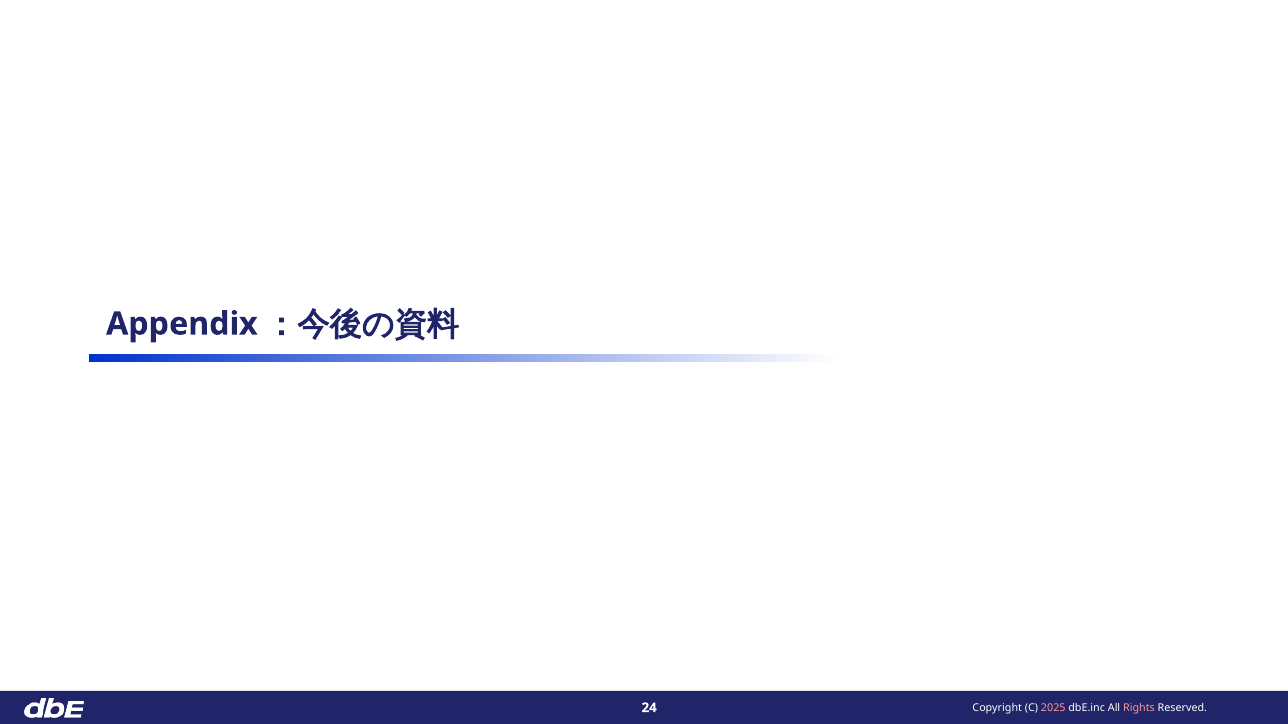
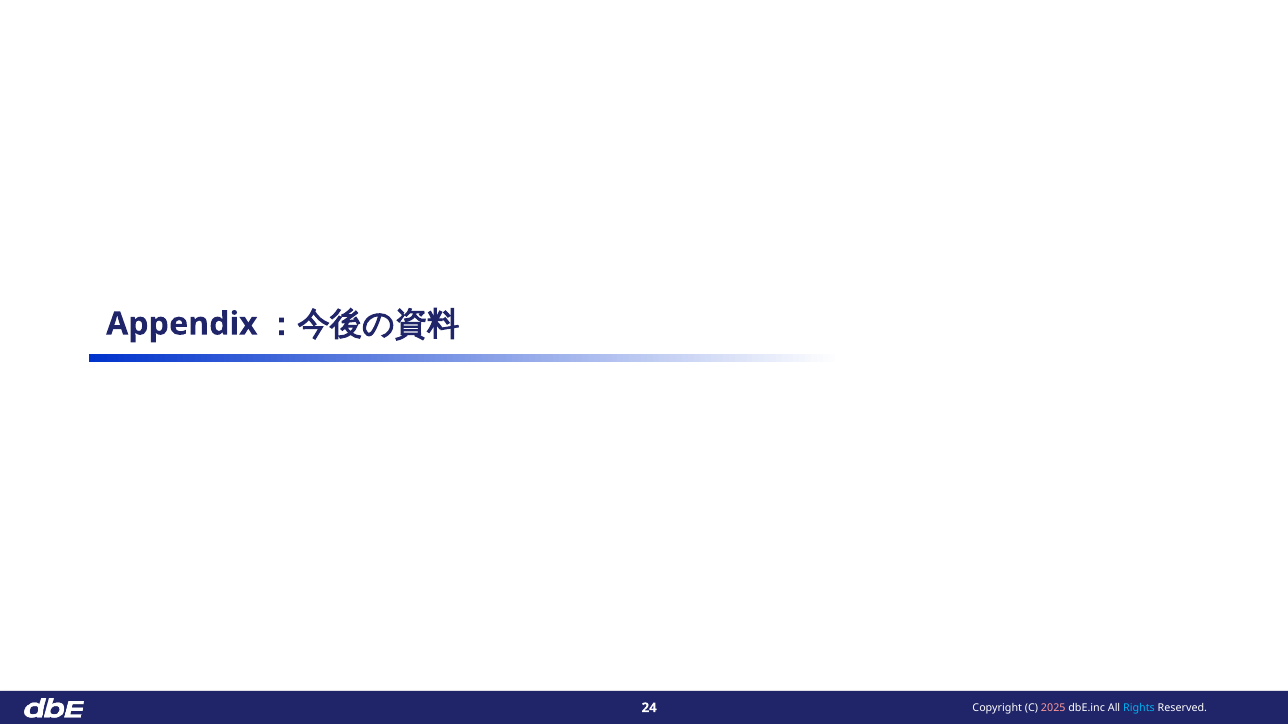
Rights colour: pink -> light blue (1139, 709)
